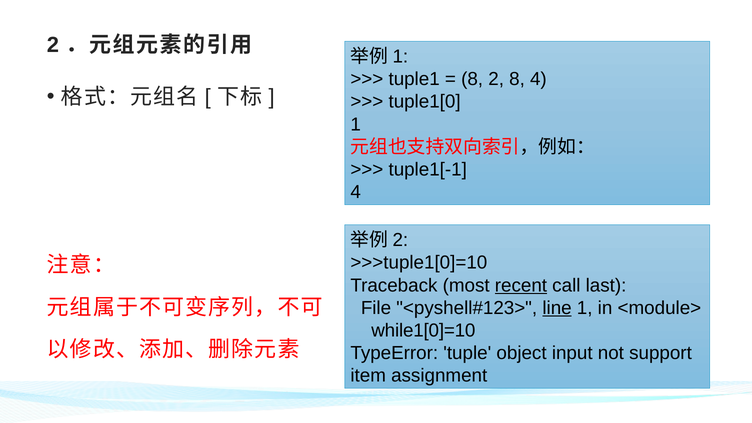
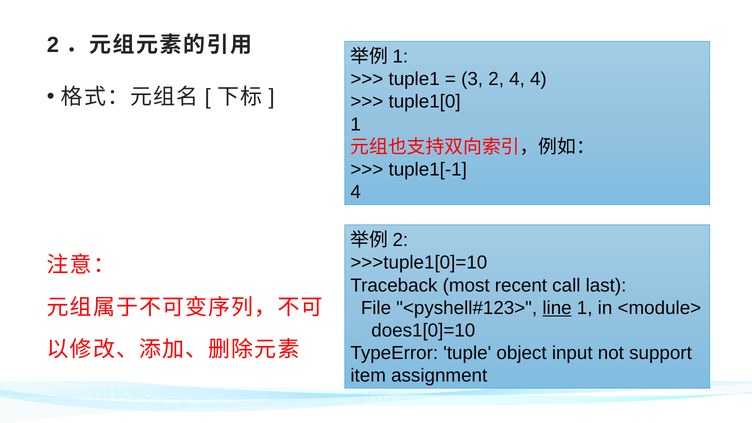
8: 8 -> 3 (472, 79)
2 8: 8 -> 4 (517, 79)
recent underline: present -> none (521, 285)
while1[0]=10: while1[0]=10 -> does1[0]=10 (423, 330)
